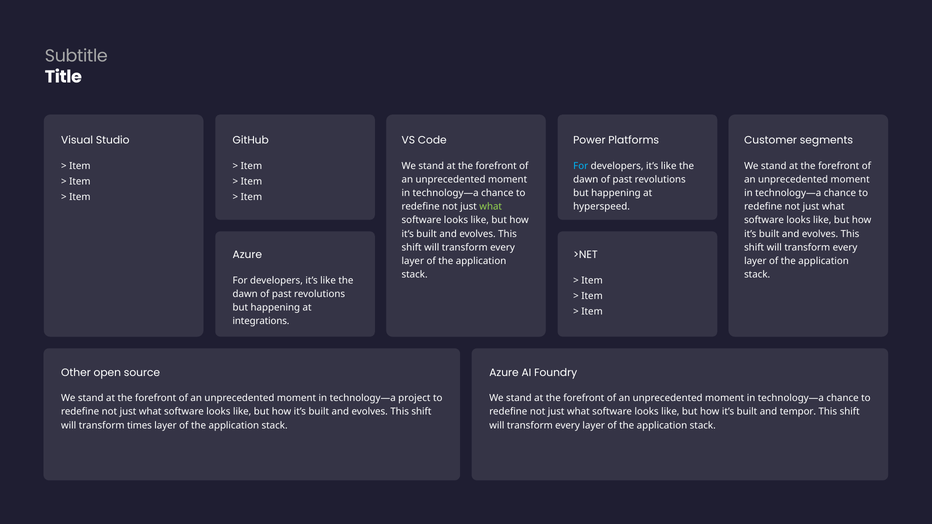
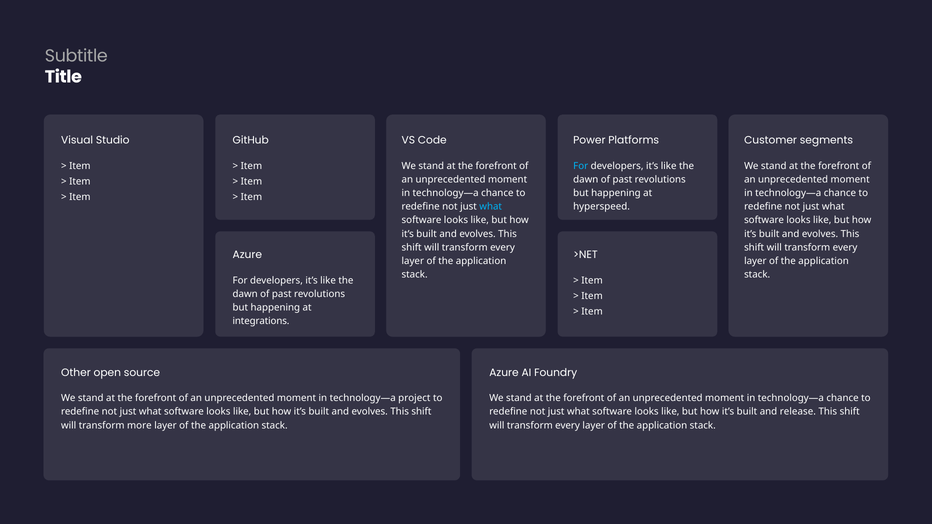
what colour: light green -> light blue (491, 207)
tempor: tempor -> release (798, 412)
times: times -> more (139, 425)
